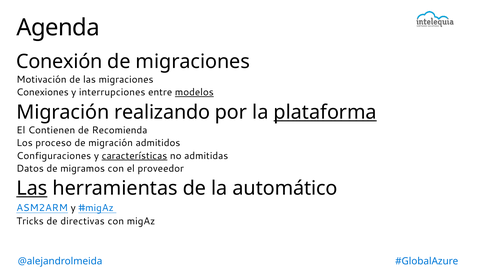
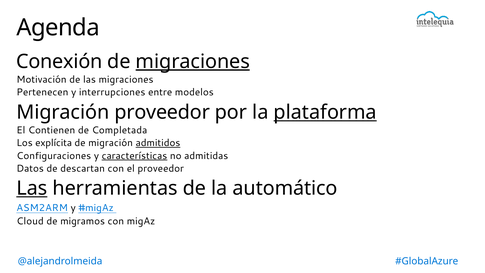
migraciones underline: none -> present (193, 61)
Conexiones: Conexiones -> Pertenecen (42, 92)
modelos underline: present -> none (194, 92)
Migración realizando: realizando -> proveedor (162, 112)
Recomienda: Recomienda -> Completada (120, 130)
proceso: proceso -> explícita (54, 143)
admitidos underline: none -> present (158, 143)
migramos: migramos -> descartan (83, 168)
Tricks: Tricks -> Cloud (30, 221)
directivas: directivas -> migramos (83, 221)
